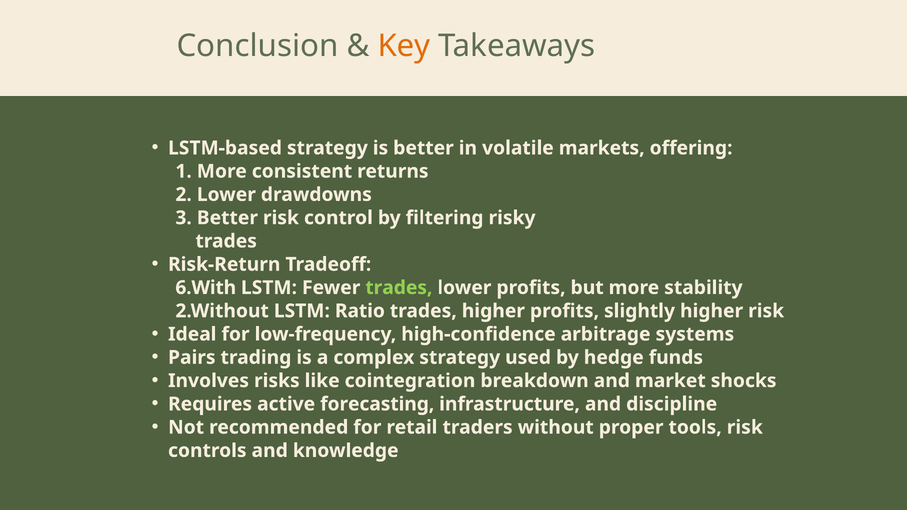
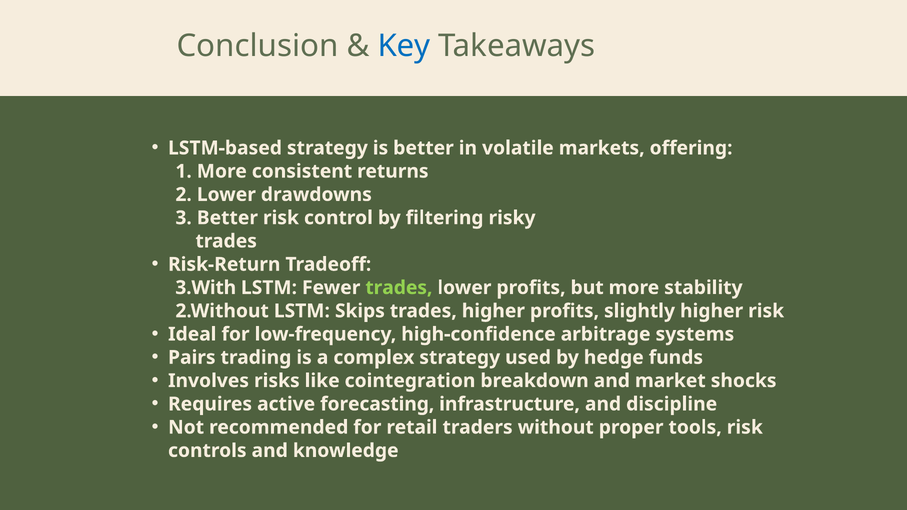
Key colour: orange -> blue (404, 46)
6.With: 6.With -> 3.With (206, 288)
Ratio: Ratio -> Skips (360, 311)
